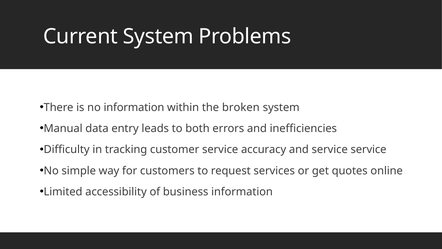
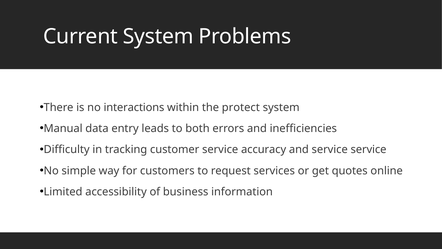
no information: information -> interactions (134, 107)
broken: broken -> protect (241, 107)
